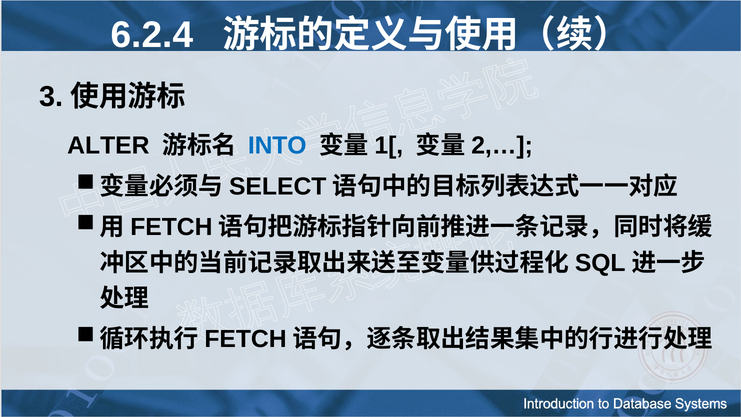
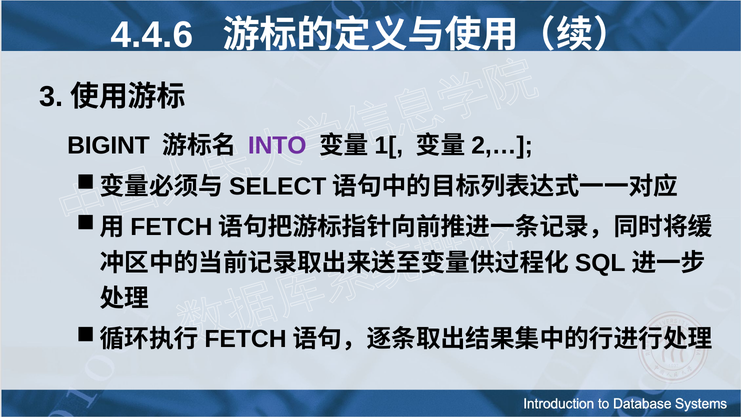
6.2.4: 6.2.4 -> 4.4.6 (152, 35)
ALTER: ALTER -> BIGINT (108, 145)
INTO colour: blue -> purple (277, 145)
